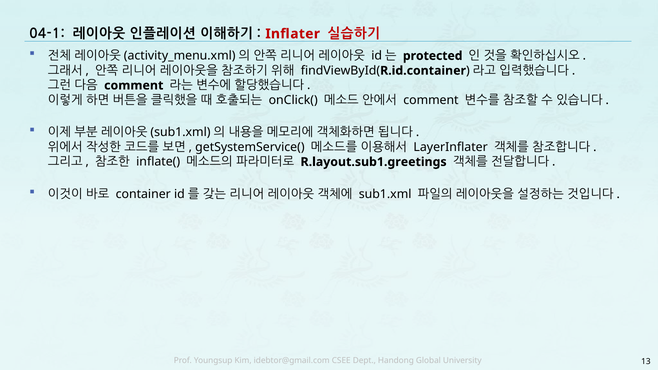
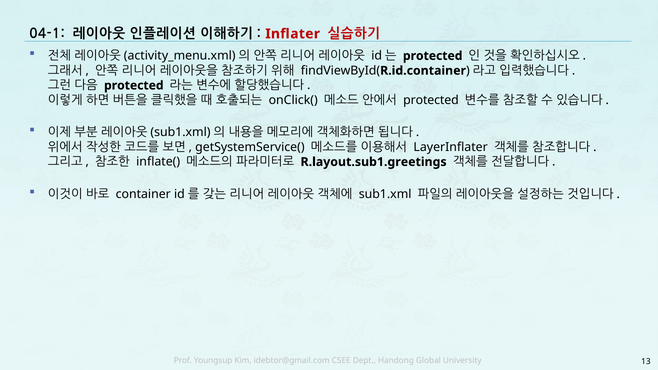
comment: comment -> protected (134, 85)
comment: comment -> protected (431, 100)
